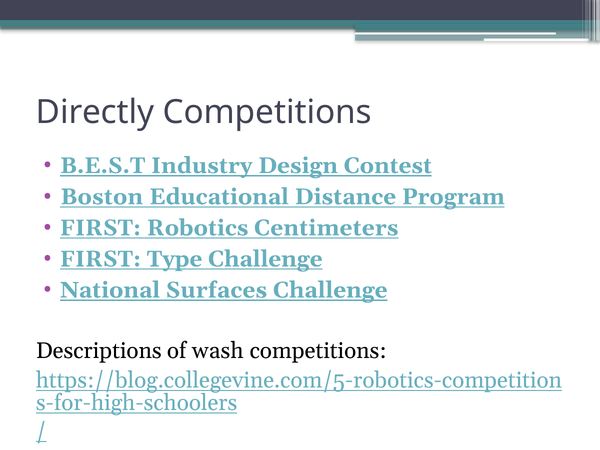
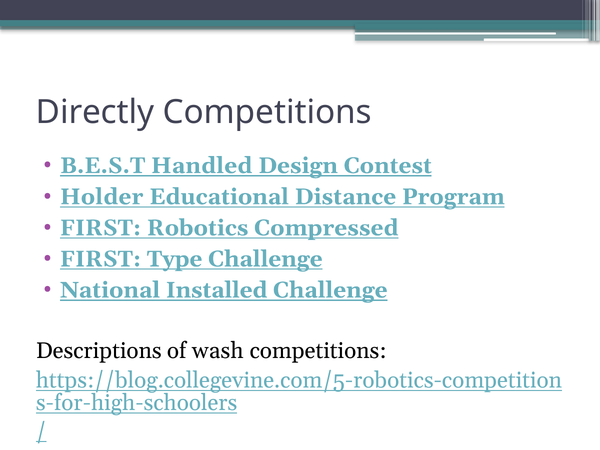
Industry: Industry -> Handled (202, 166)
Boston: Boston -> Holder (102, 197)
Centimeters: Centimeters -> Compressed (326, 228)
Surfaces: Surfaces -> Installed (217, 290)
